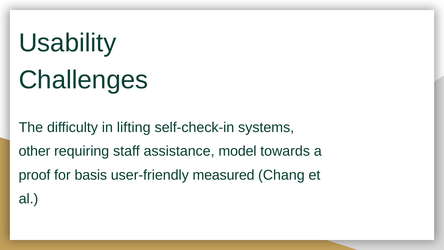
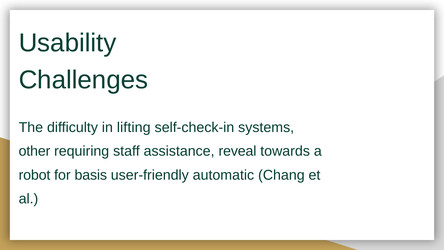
model: model -> reveal (237, 151)
proof: proof -> robot (34, 175)
measured: measured -> automatic (223, 175)
